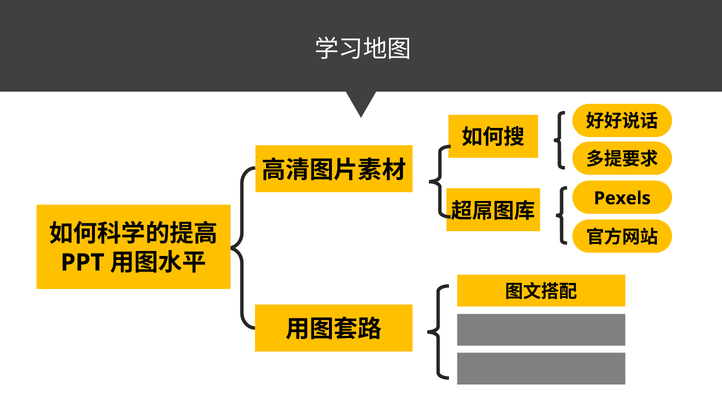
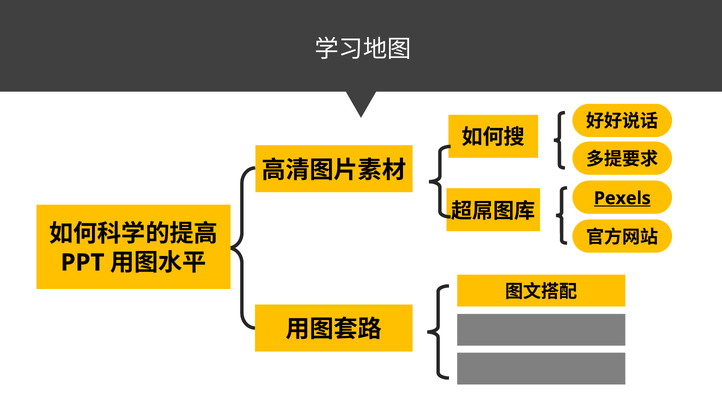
Pexels underline: none -> present (622, 198)
